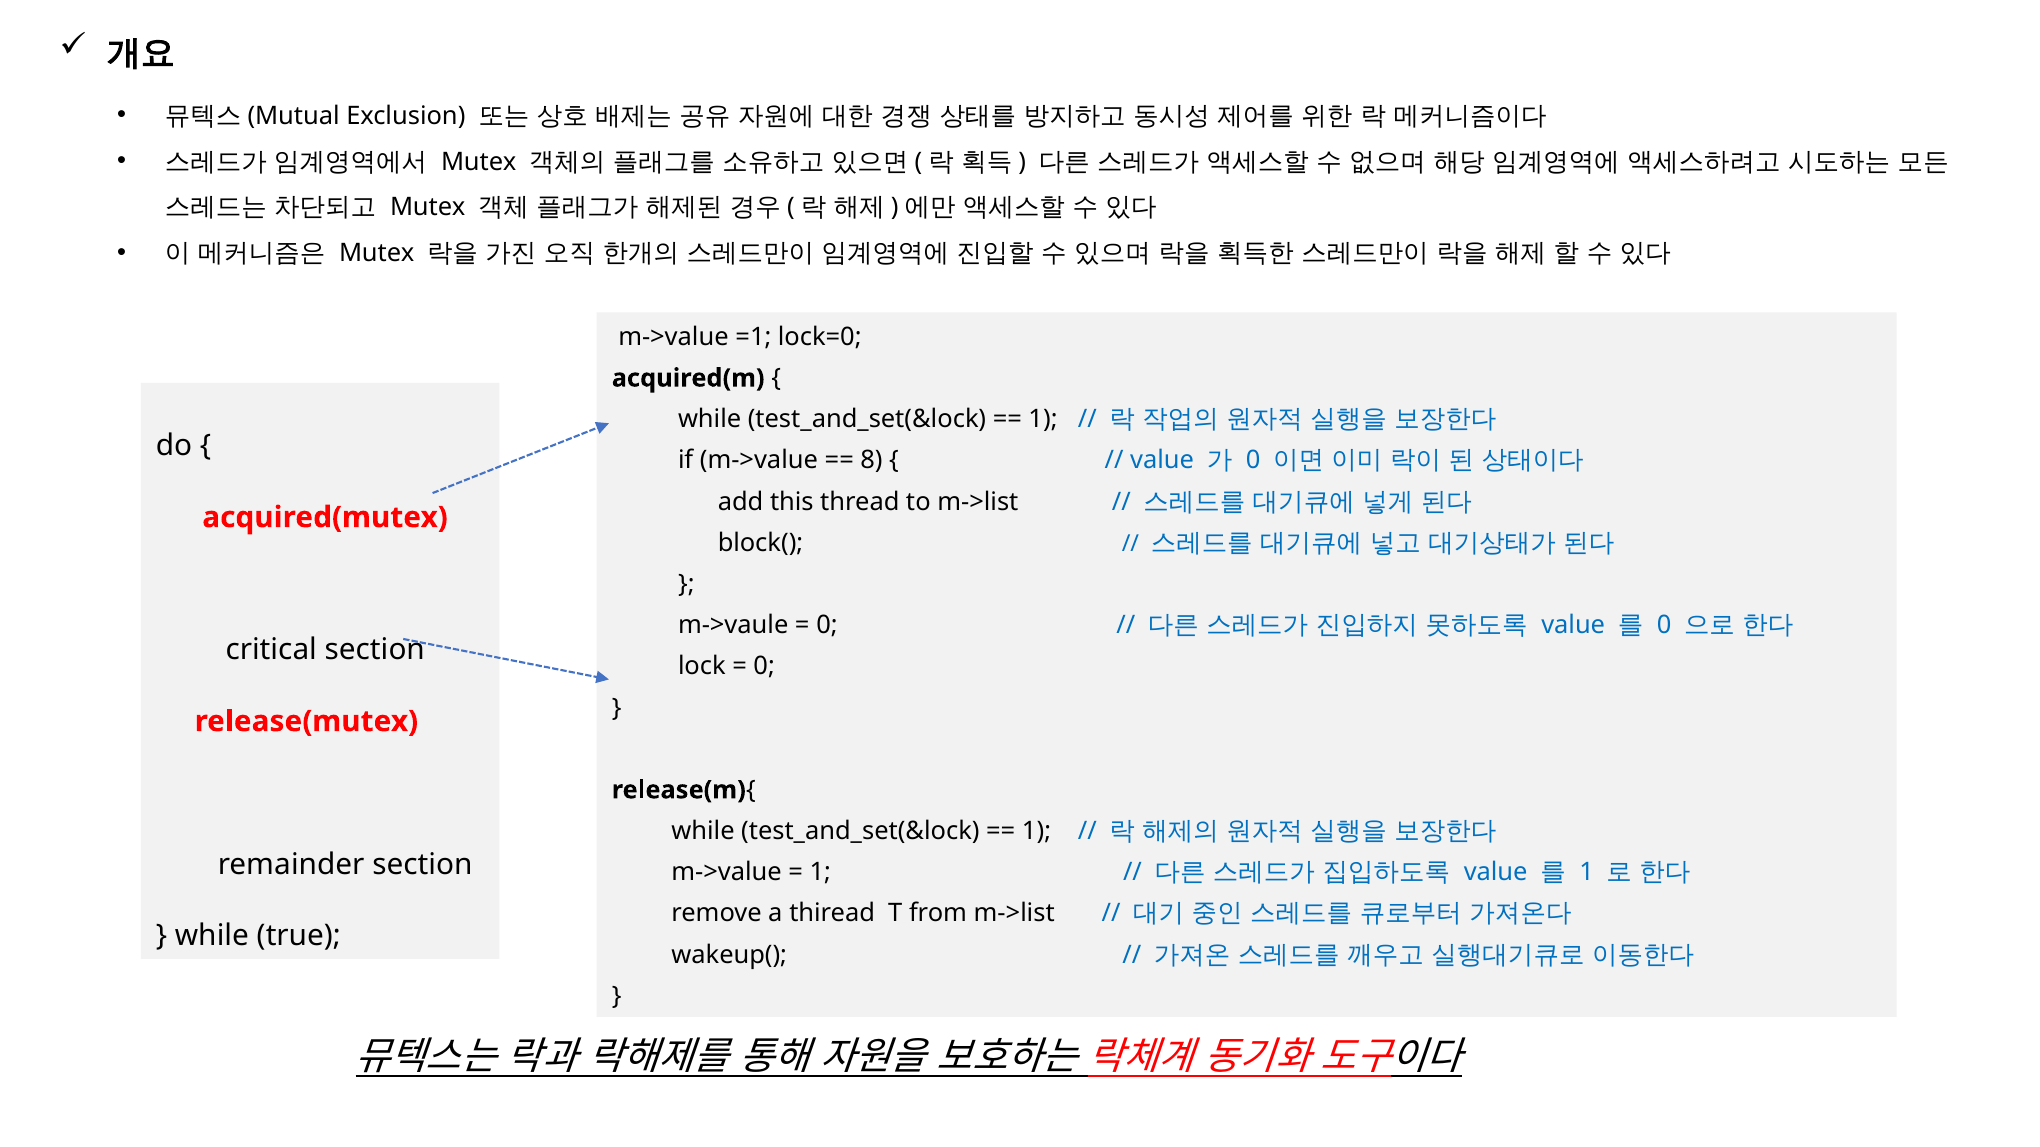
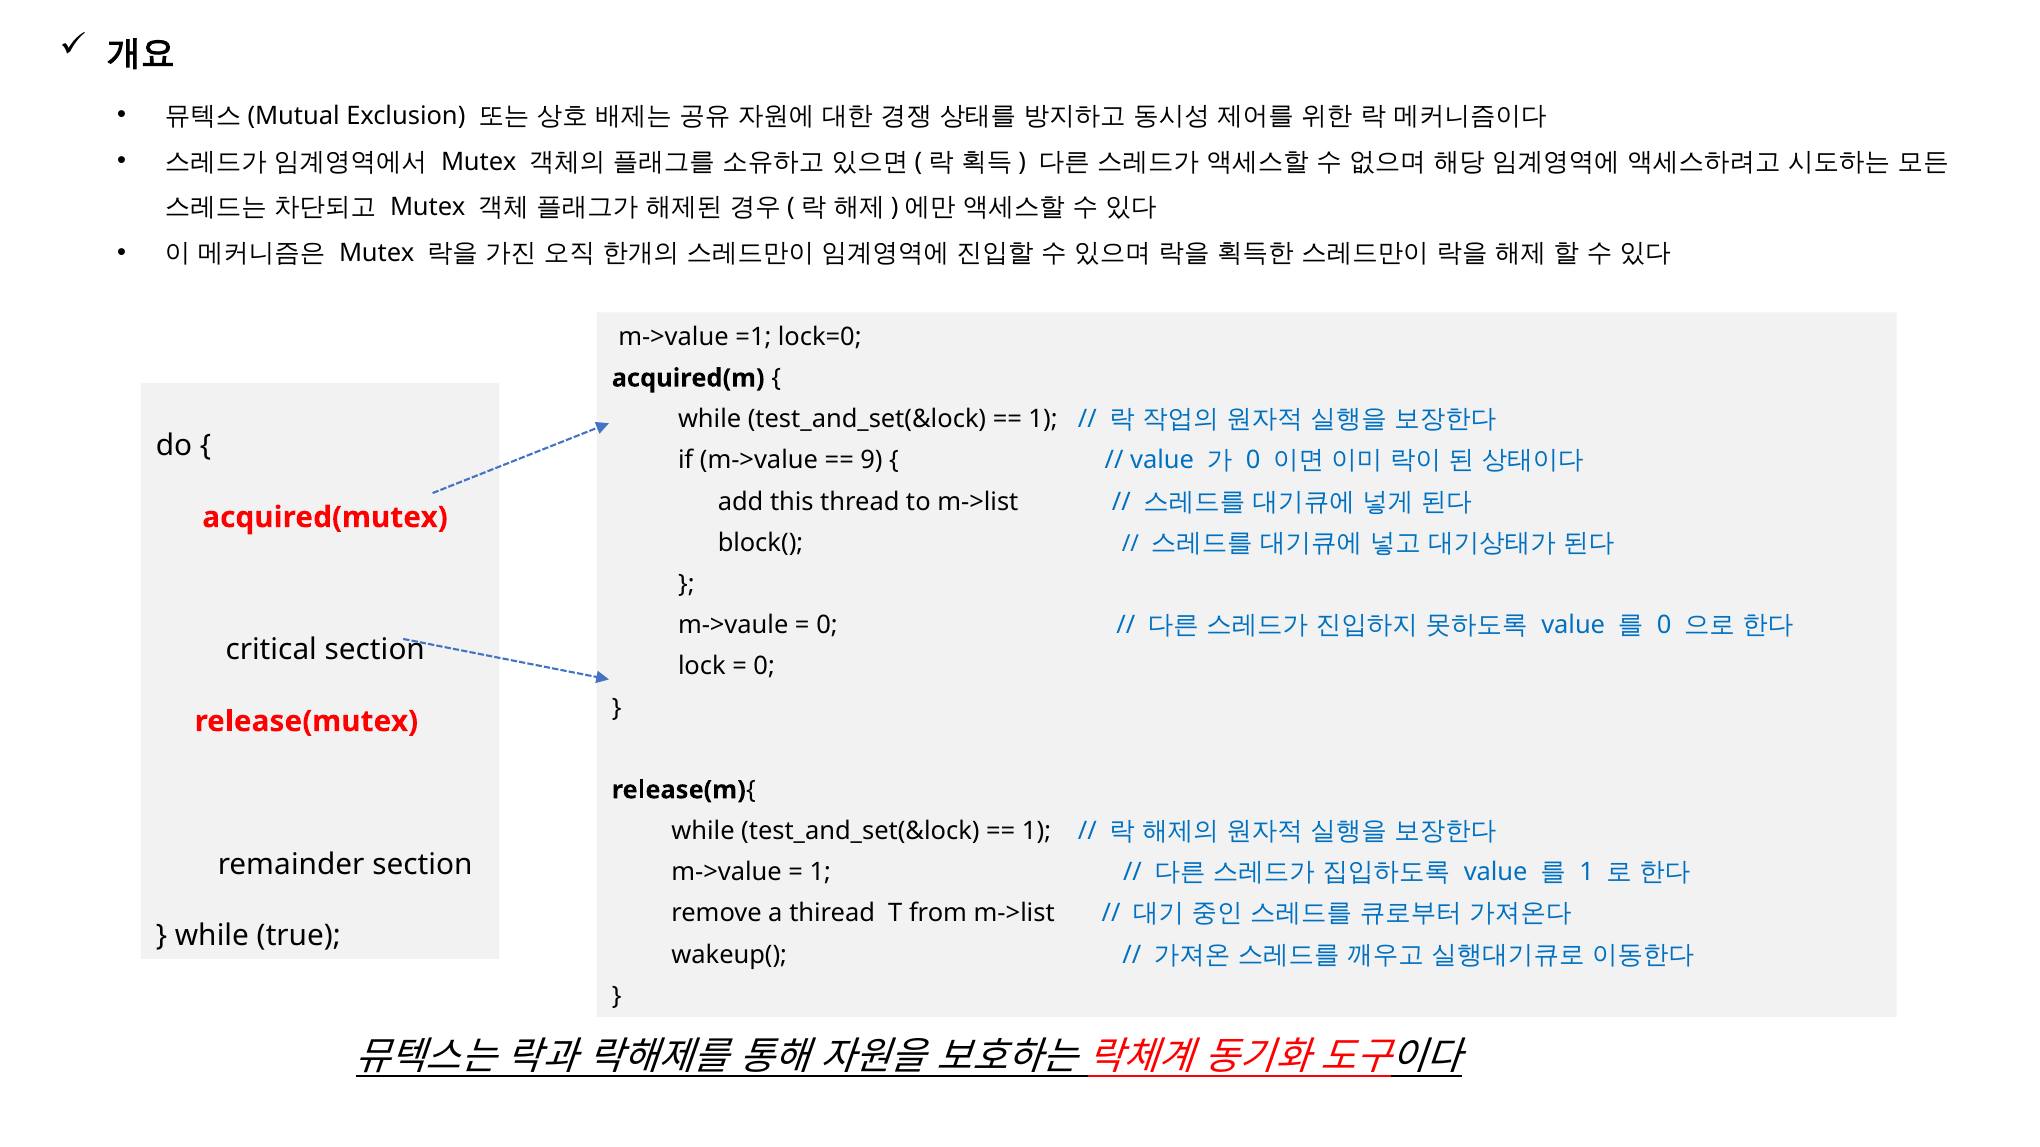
8: 8 -> 9 (871, 461)
